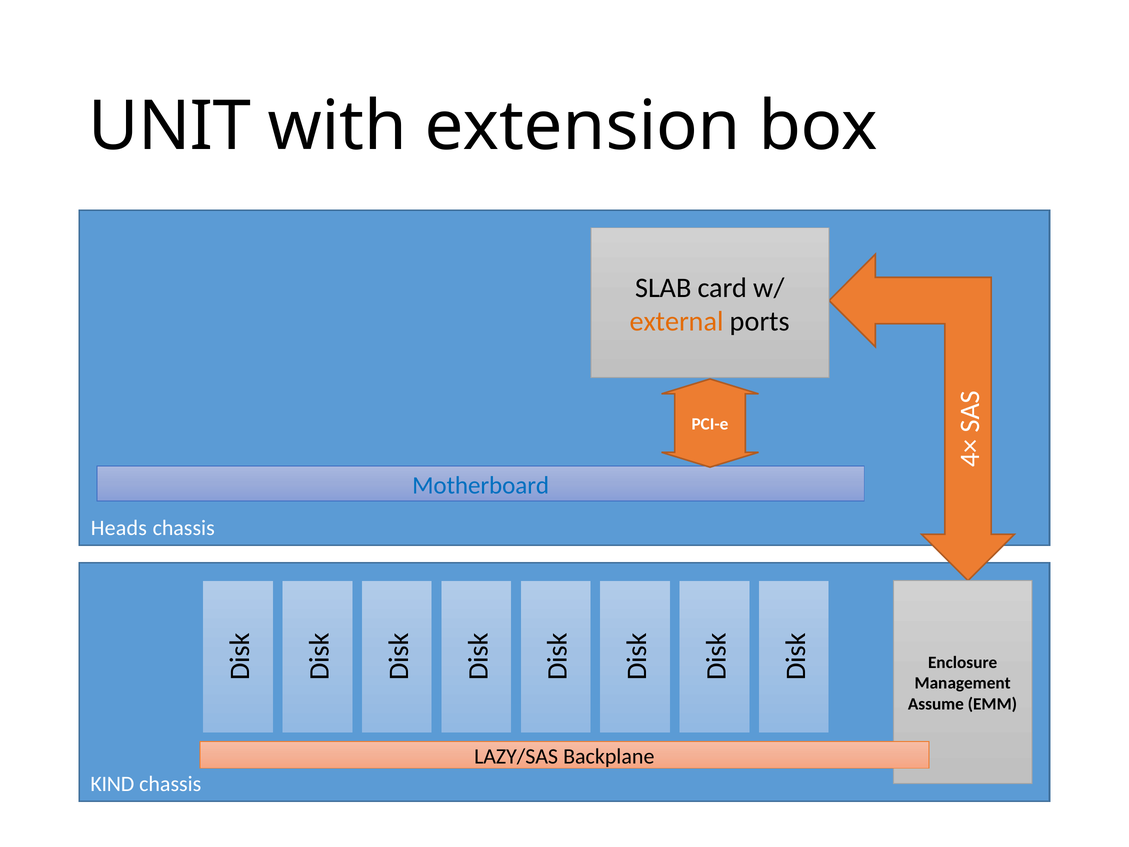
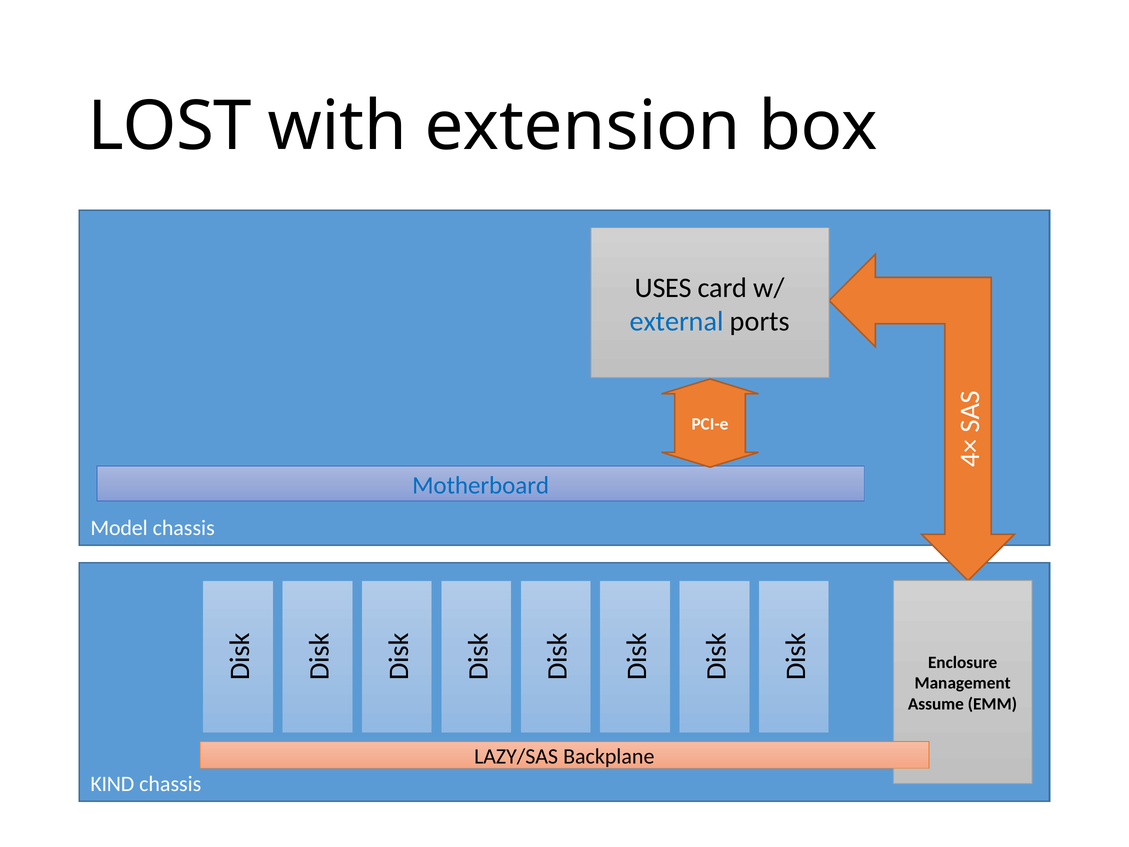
UNIT: UNIT -> LOST (170, 126)
SLAB: SLAB -> USES (663, 288)
external colour: orange -> blue (677, 321)
Heads: Heads -> Model (119, 528)
